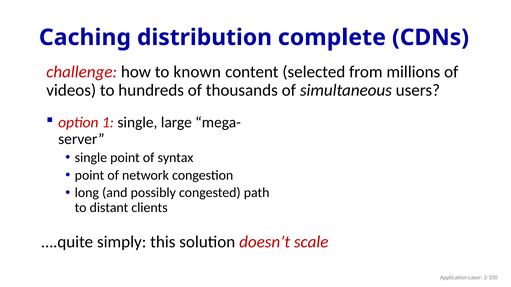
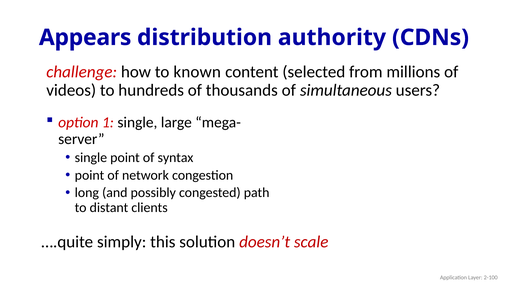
Caching: Caching -> Appears (85, 38)
complete: complete -> authority (332, 38)
